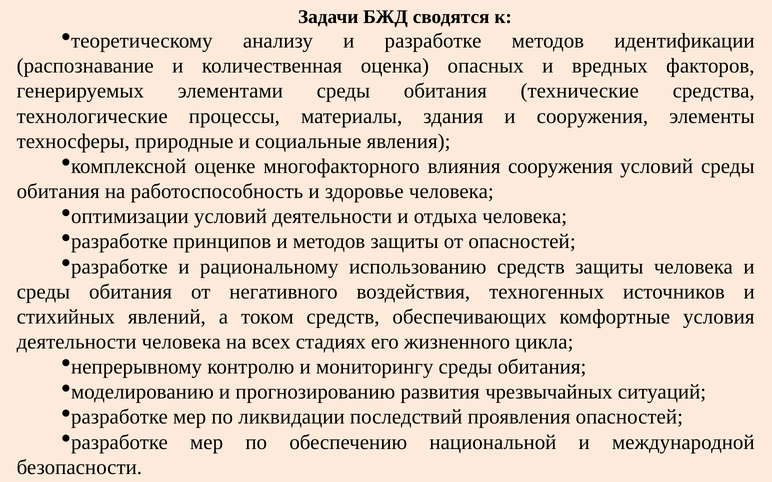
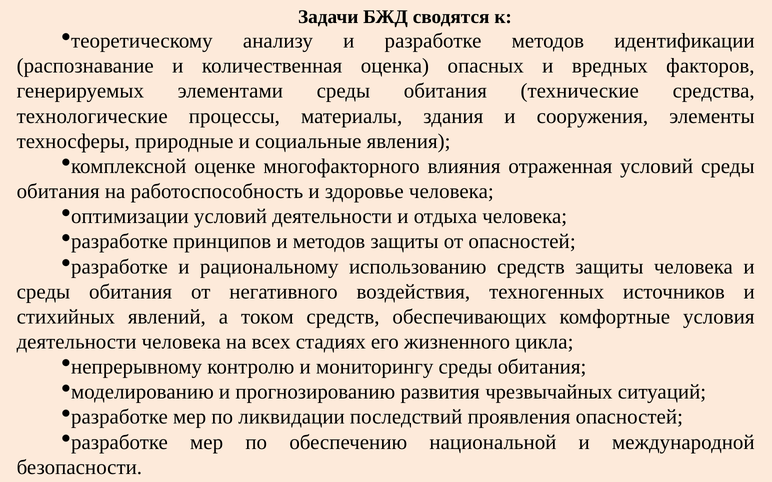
влияния сооружения: сооружения -> отраженная (560, 166)
